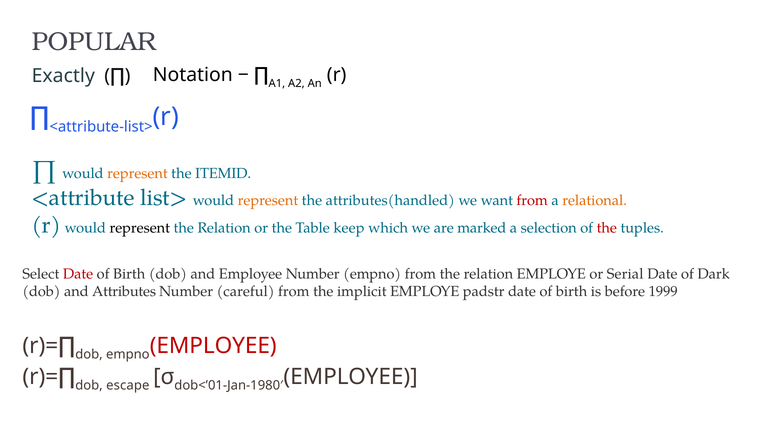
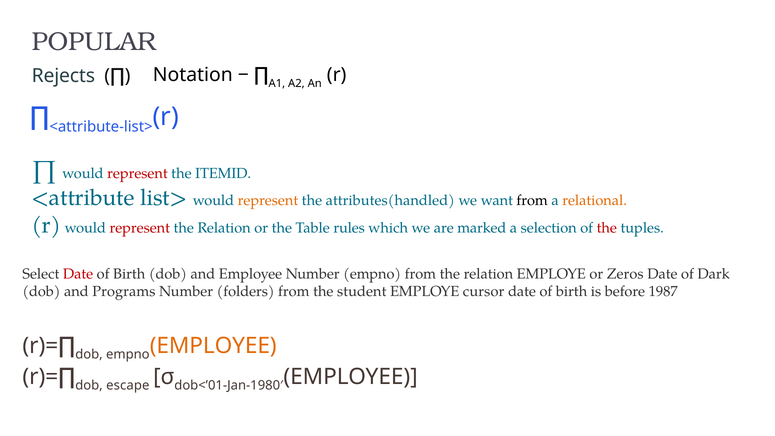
Exactly: Exactly -> Rejects (63, 76)
represent colour: orange -> red (137, 173)
from colour: red -> black (532, 201)
represent colour: black -> red (140, 228)
keep: keep -> rules (349, 228)
Serial: Serial -> Zeros (625, 274)
Attributes: Attributes -> Programs (124, 292)
careful: careful -> folders (246, 292)
implicit: implicit -> student (362, 292)
padstr: padstr -> cursor (484, 292)
1999: 1999 -> 1987 (663, 292)
EMPLOYEE colour: red -> orange (213, 346)
